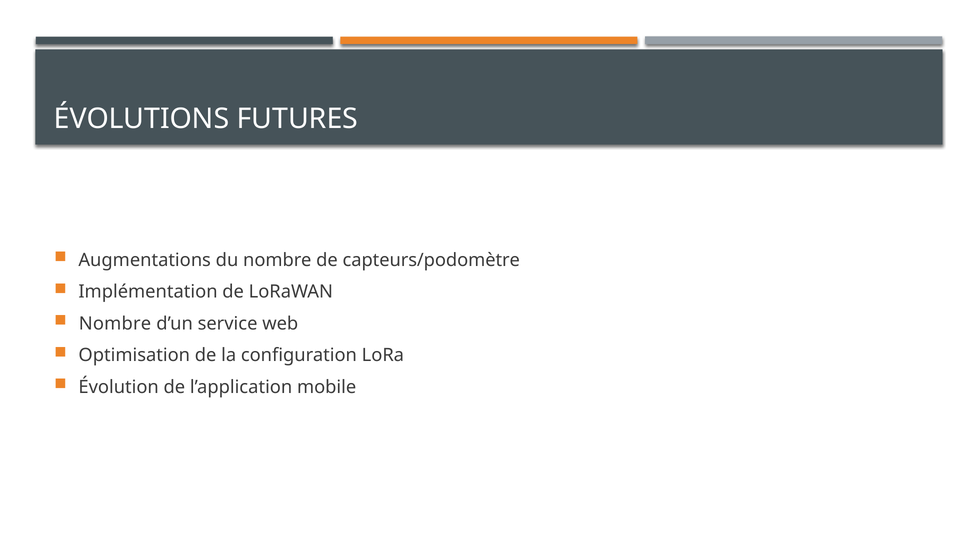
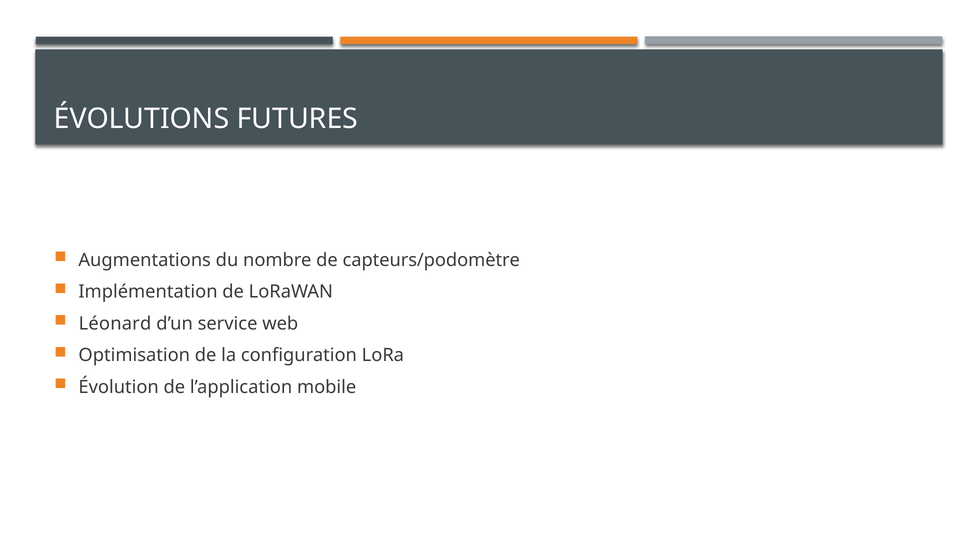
Nombre: Nombre -> Léonard (115, 324)
